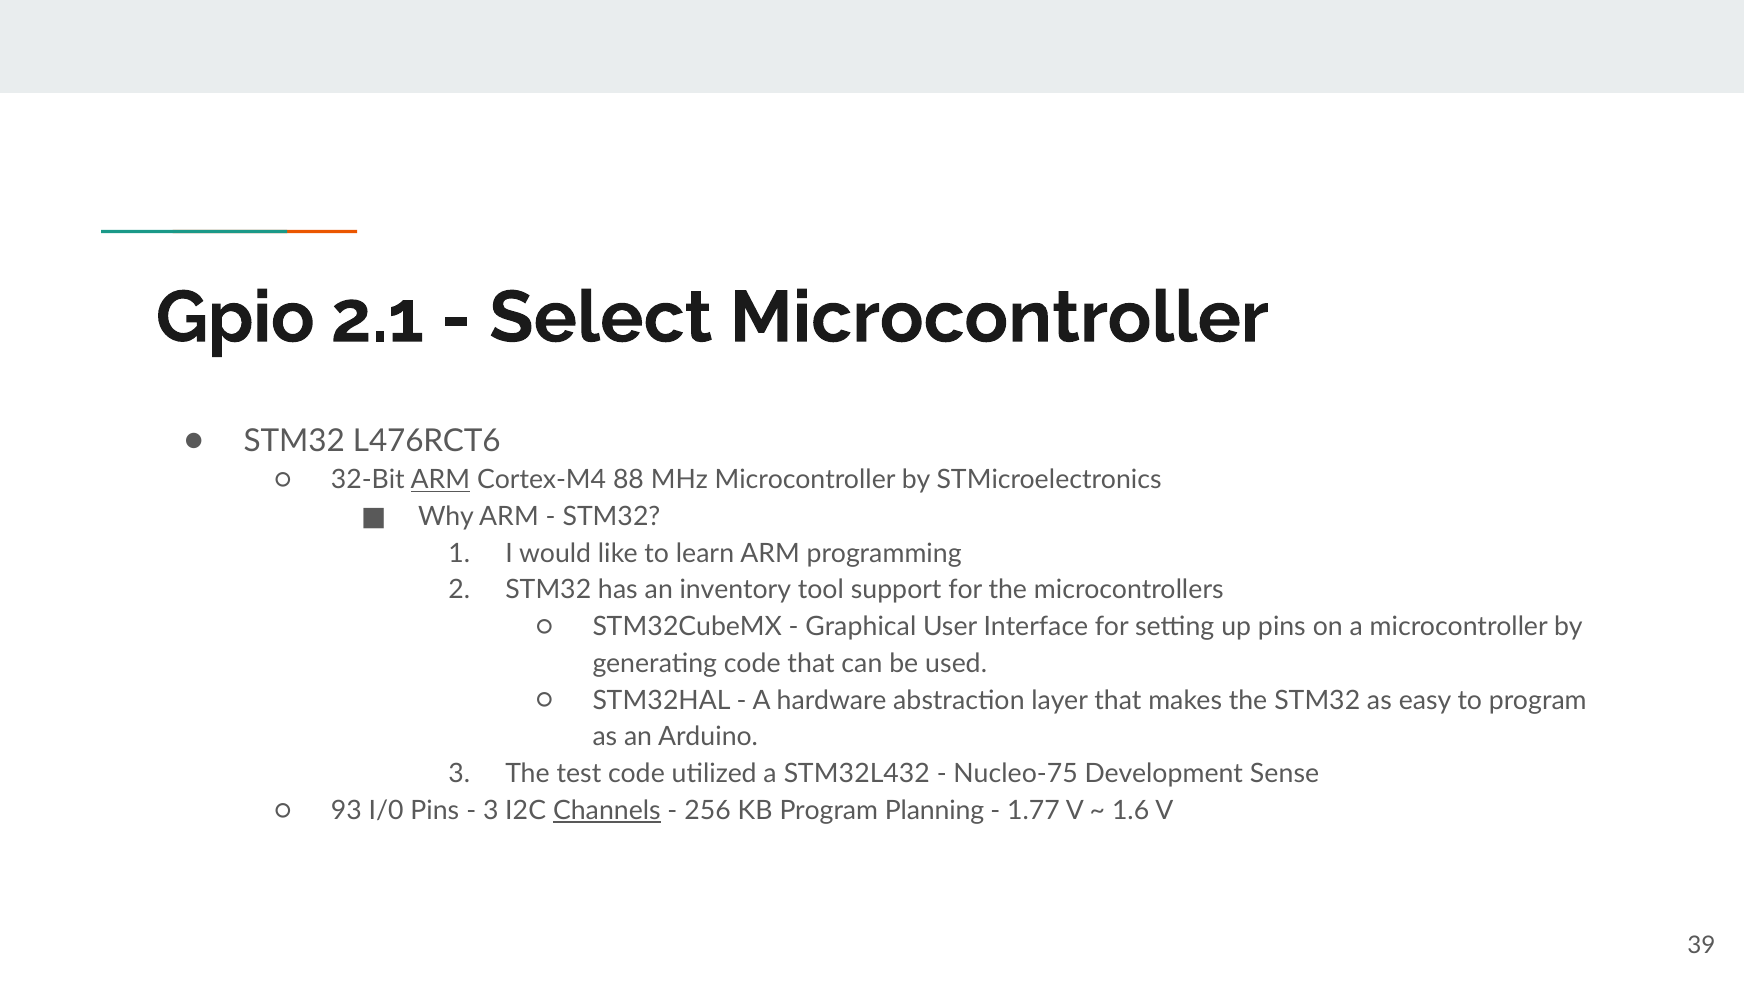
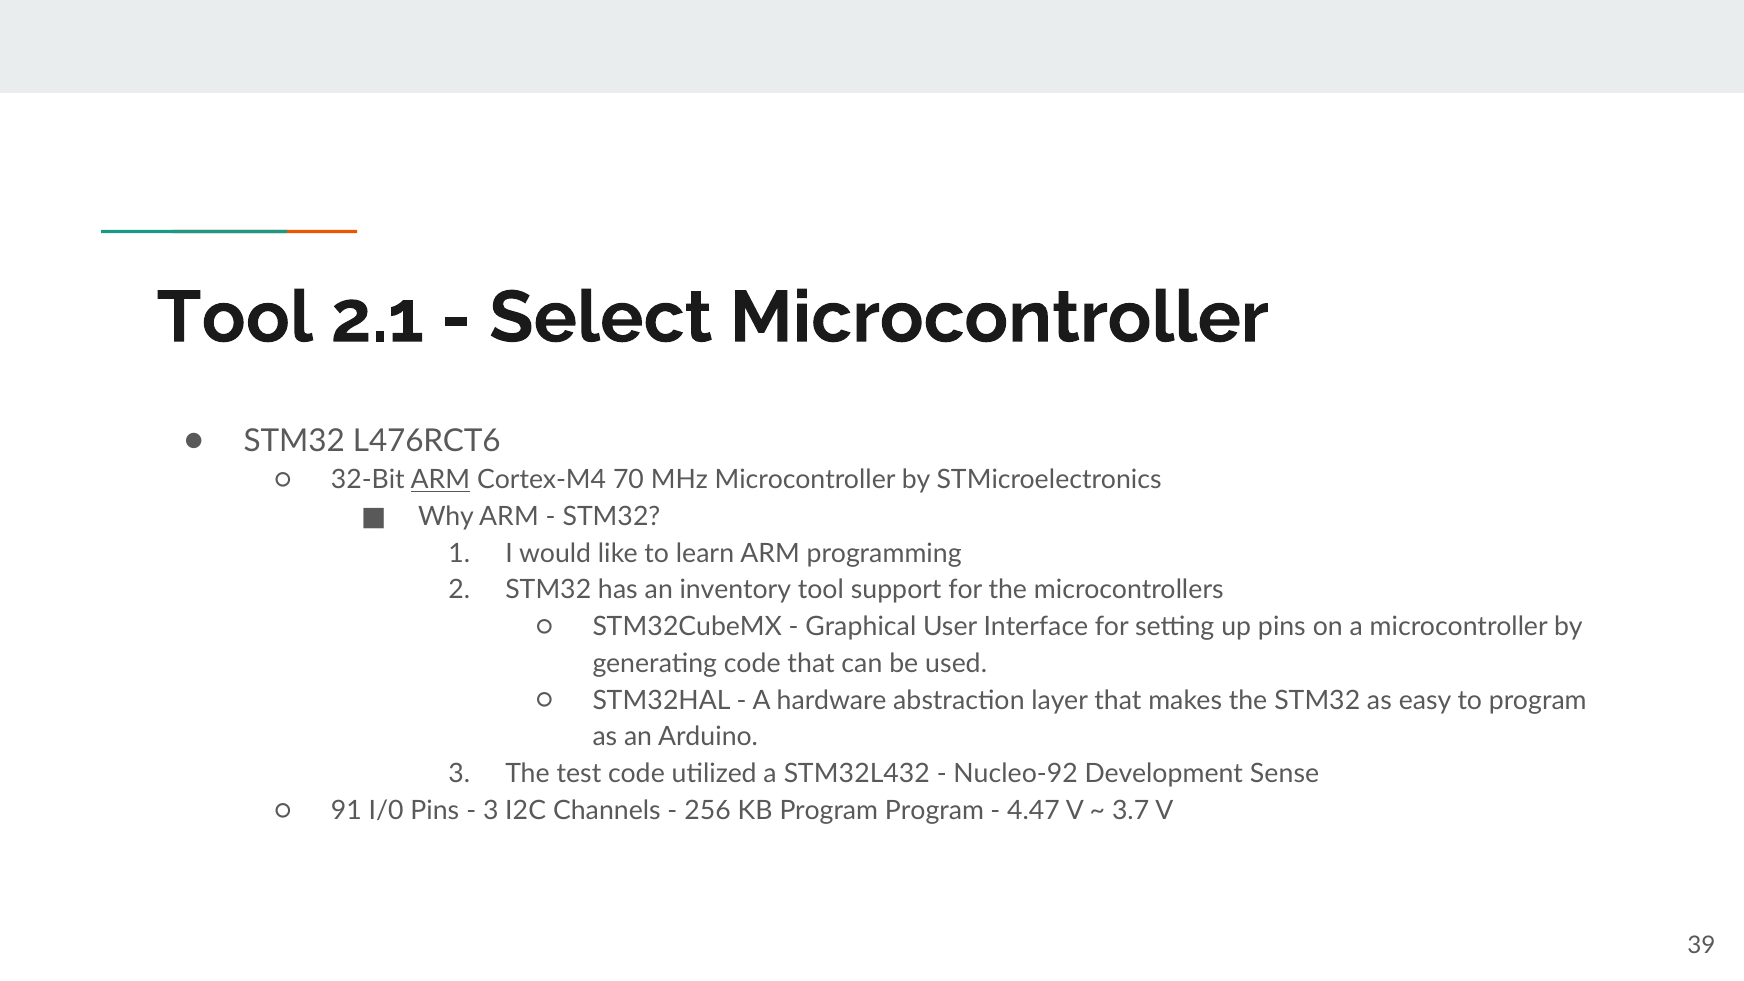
Gpio: Gpio -> Tool (235, 318)
88: 88 -> 70 (628, 480)
Nucleo-75: Nucleo-75 -> Nucleo-92 (1016, 774)
93: 93 -> 91 (346, 811)
Channels underline: present -> none (607, 811)
Program Planning: Planning -> Program (934, 811)
1.77: 1.77 -> 4.47 (1033, 811)
1.6: 1.6 -> 3.7 (1131, 811)
